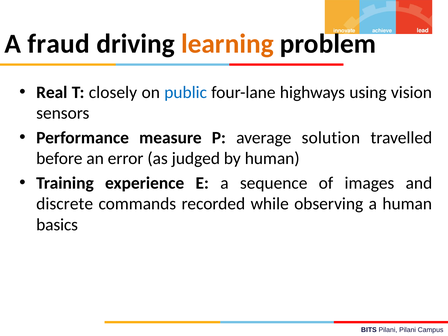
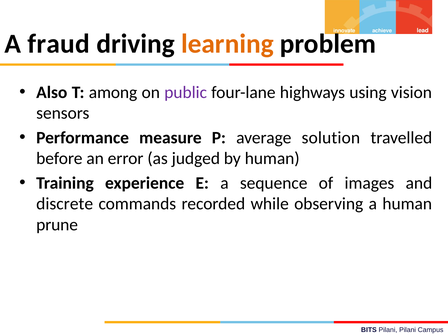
Real: Real -> Also (52, 92)
closely: closely -> among (113, 92)
public colour: blue -> purple (186, 92)
basics: basics -> prune (57, 225)
